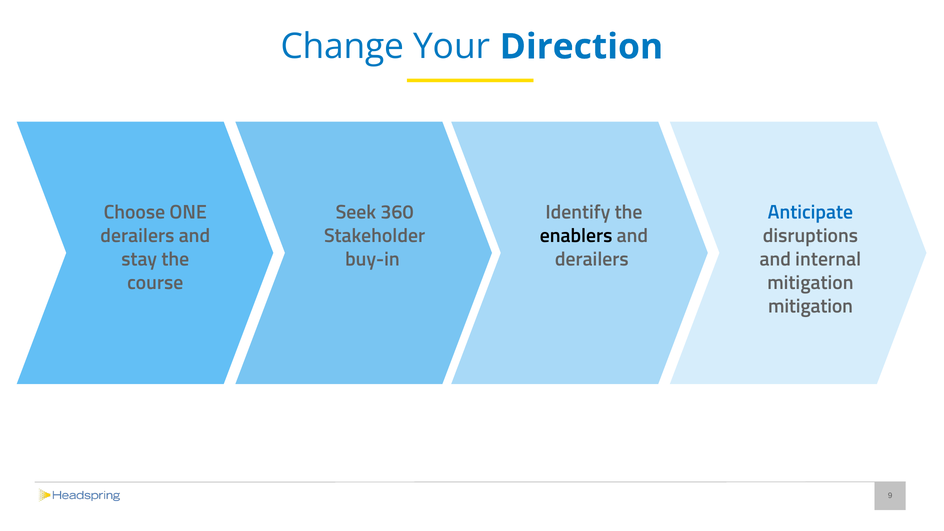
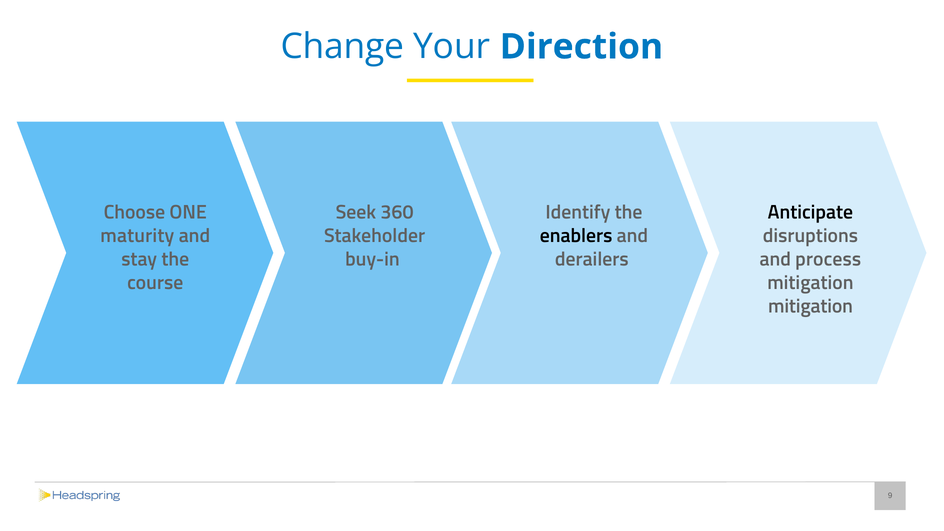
Anticipate colour: blue -> black (810, 212)
derailers: derailers -> maturity (137, 236)
internal: internal -> process (828, 259)
